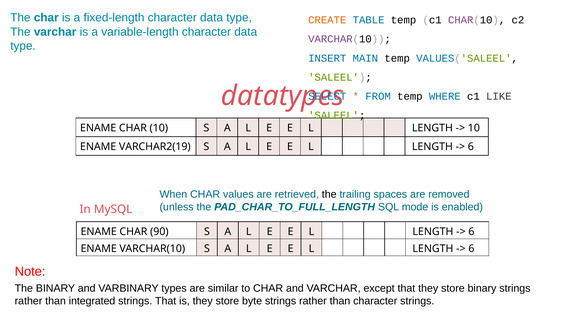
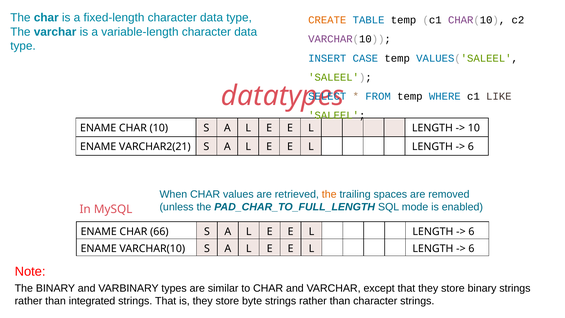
MAIN: MAIN -> CASE (365, 58)
VARCHAR2(19: VARCHAR2(19 -> VARCHAR2(21 (155, 147)
the colour: black -> orange (329, 194)
90: 90 -> 66 (159, 231)
